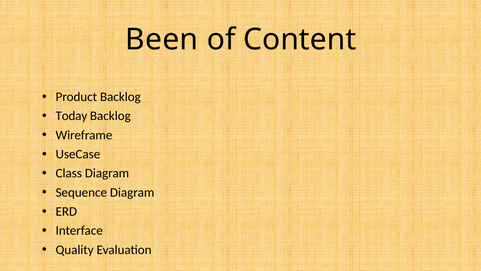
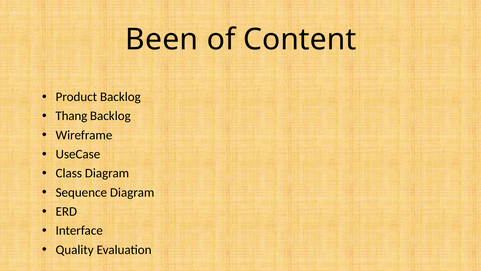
Today: Today -> Thang (71, 116)
